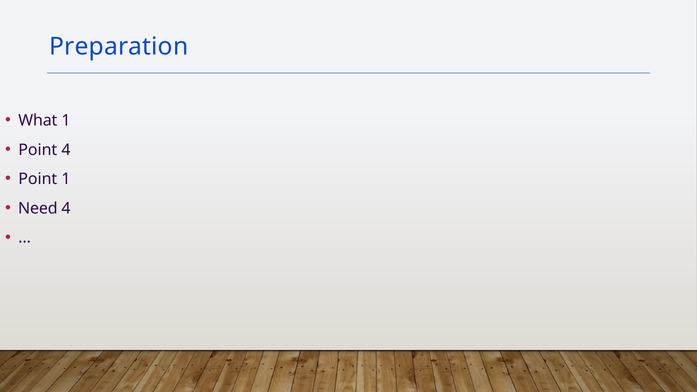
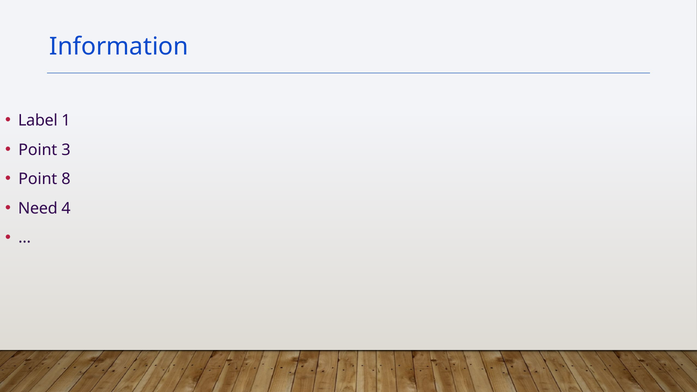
Preparation: Preparation -> Information (119, 47)
What: What -> Label (38, 120)
Point 4: 4 -> 3 (66, 150)
Point 1: 1 -> 8 (66, 179)
